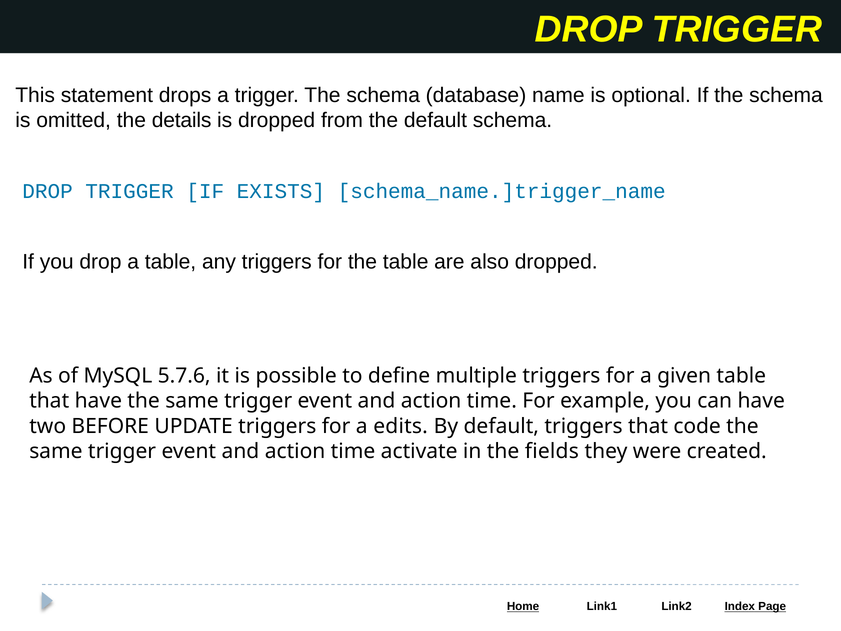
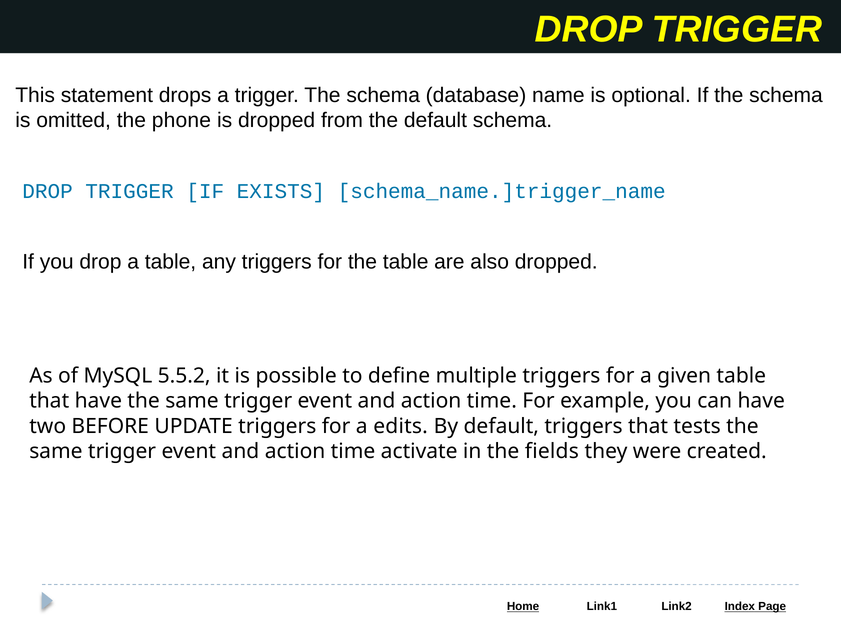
details: details -> phone (181, 121)
5.7.6: 5.7.6 -> 5.5.2 (184, 376)
code: code -> tests (697, 426)
